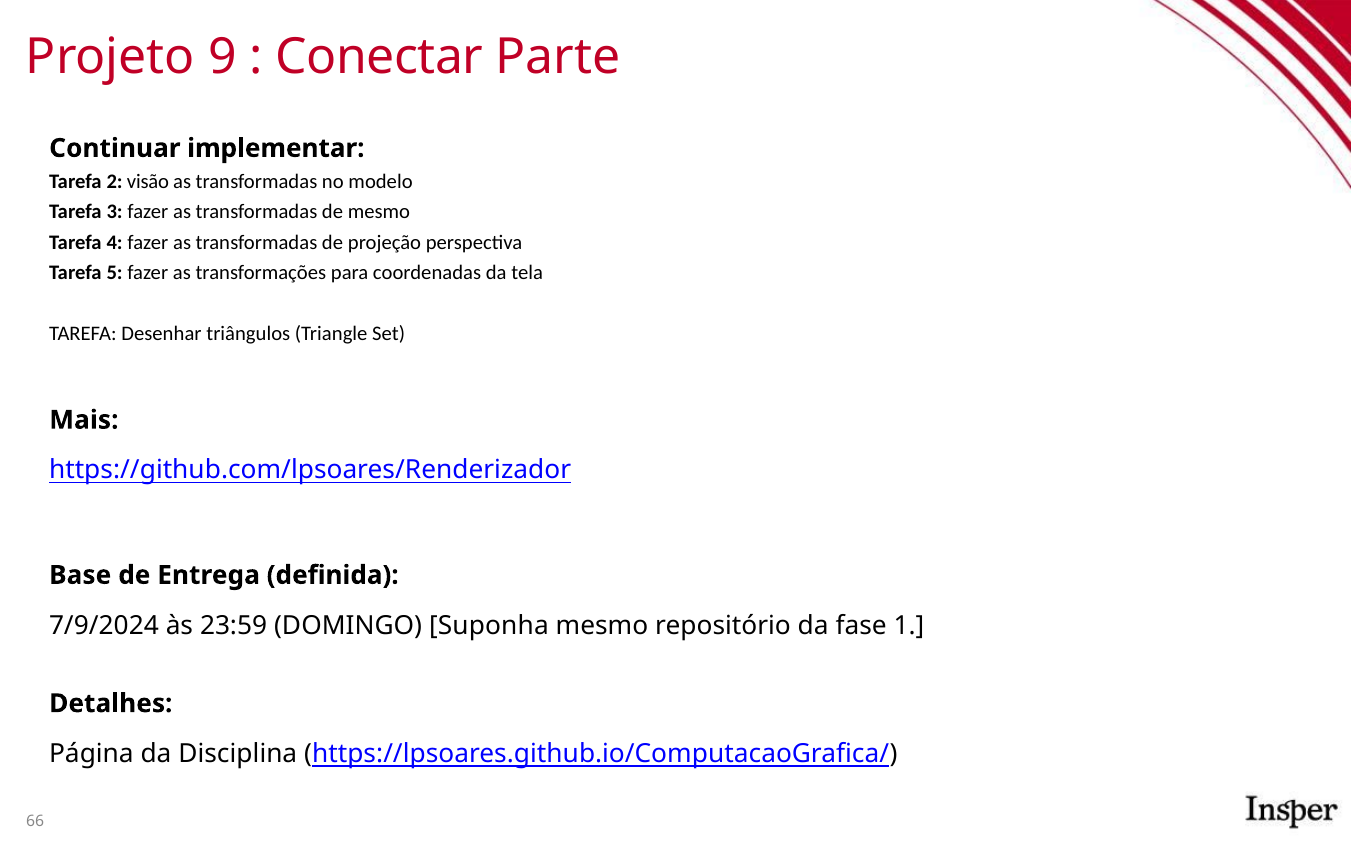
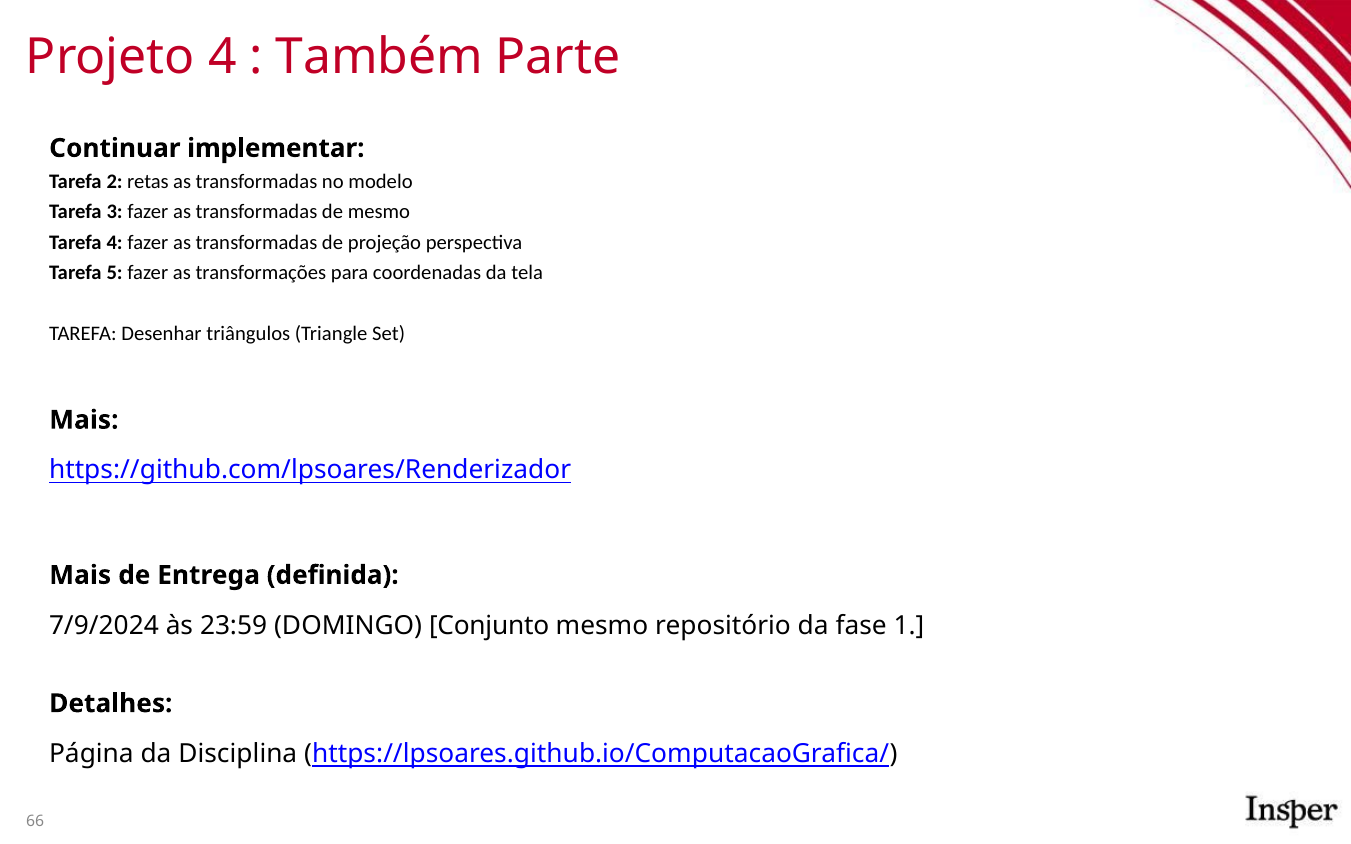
Projeto 9: 9 -> 4 (222, 57)
Conectar: Conectar -> Também (379, 57)
visão: visão -> retas (148, 182)
Base: Base -> Mais (80, 575)
Suponha: Suponha -> Conjunto (489, 626)
